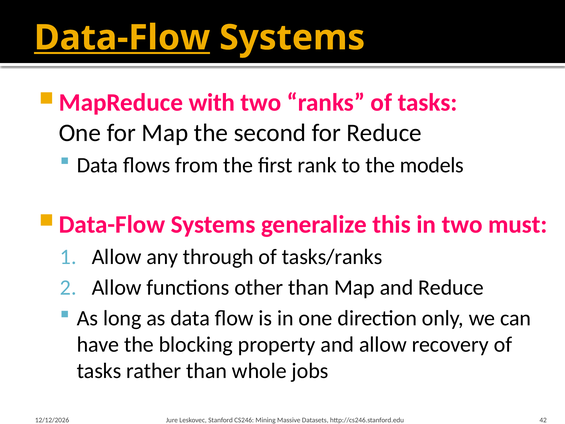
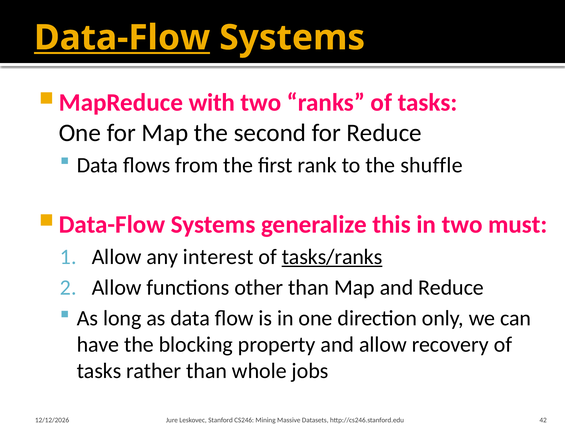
models: models -> shuffle (432, 165)
through: through -> interest (218, 257)
tasks/ranks underline: none -> present (332, 257)
